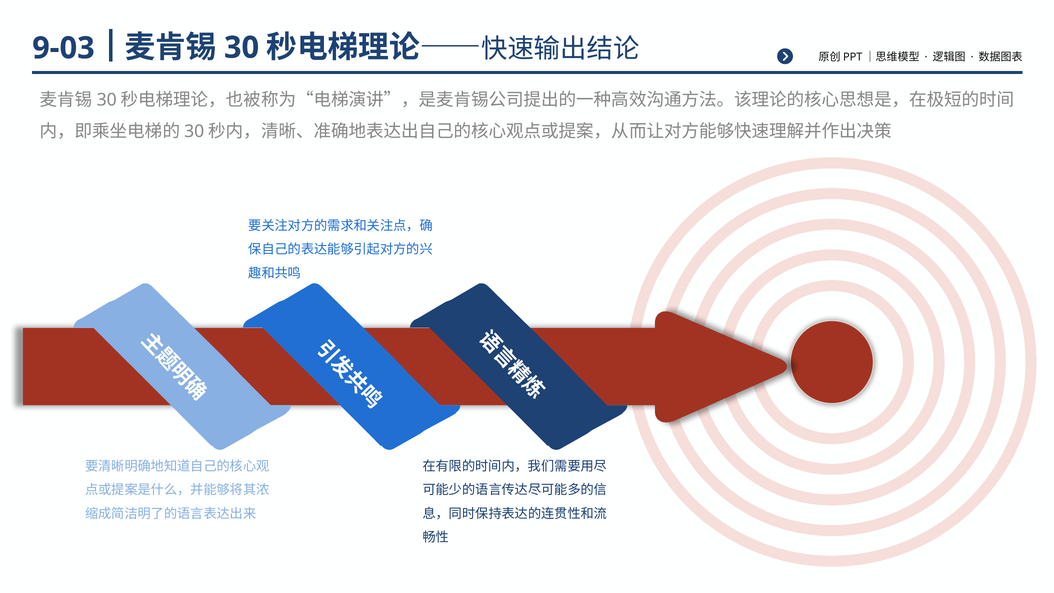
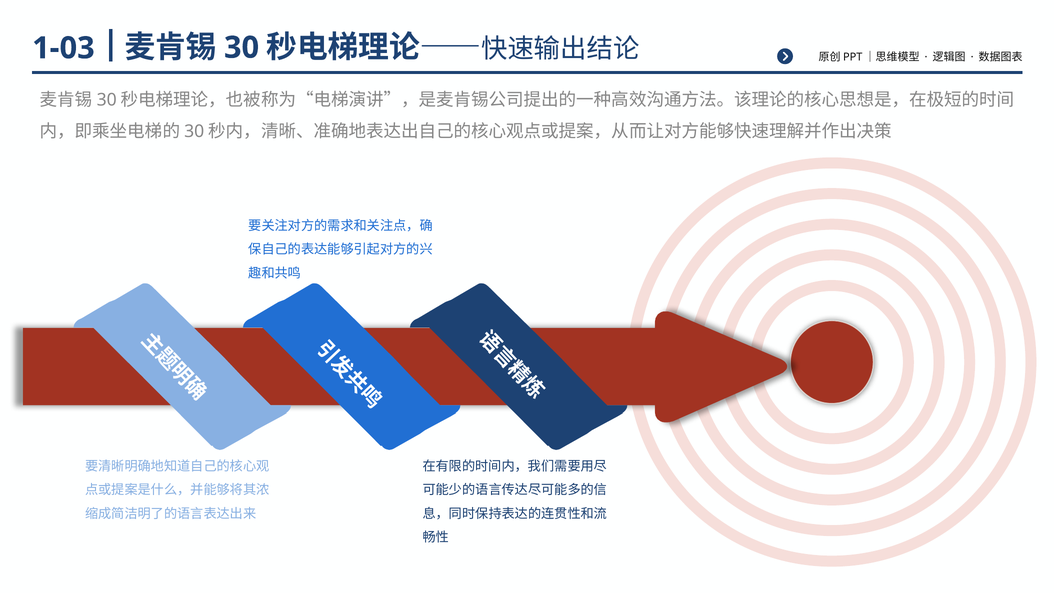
9-03: 9-03 -> 1-03 (63, 48)
